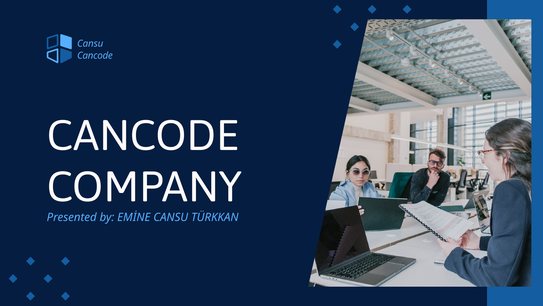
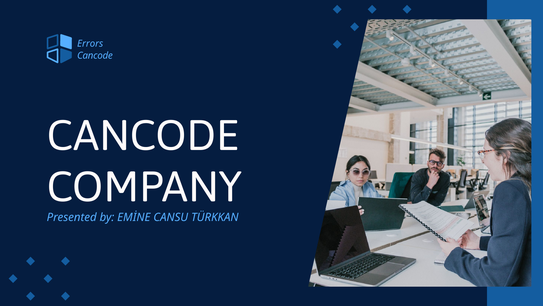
Cansu: Cansu -> Errors (90, 44)
